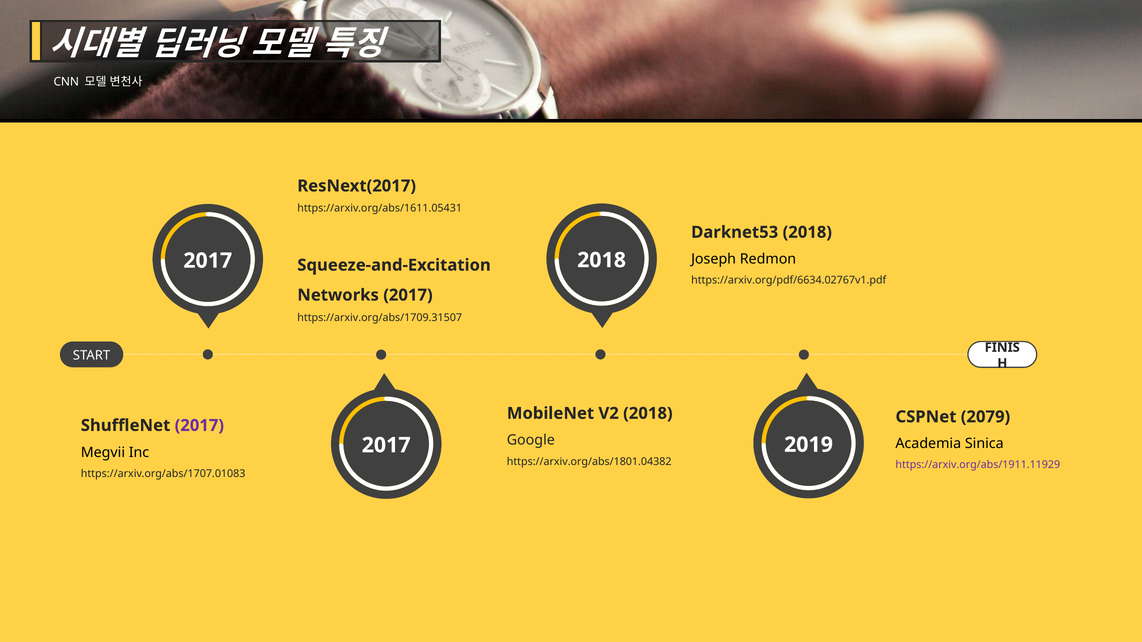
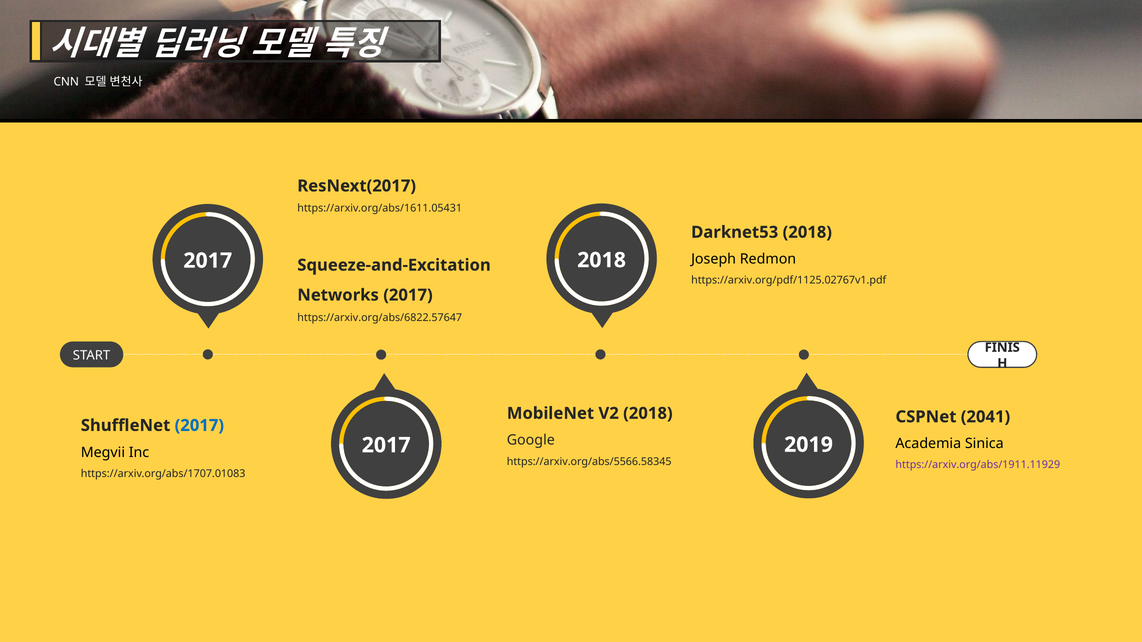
https://arxiv.org/pdf/6634.02767v1.pdf: https://arxiv.org/pdf/6634.02767v1.pdf -> https://arxiv.org/pdf/1125.02767v1.pdf (789, 281)
https://arxiv.org/abs/1709.31507: https://arxiv.org/abs/1709.31507 -> https://arxiv.org/abs/6822.57647 (380, 318)
2079: 2079 -> 2041 (985, 417)
2017 colour: purple -> blue (199, 426)
https://arxiv.org/abs/1801.04382: https://arxiv.org/abs/1801.04382 -> https://arxiv.org/abs/5566.58345 (589, 462)
